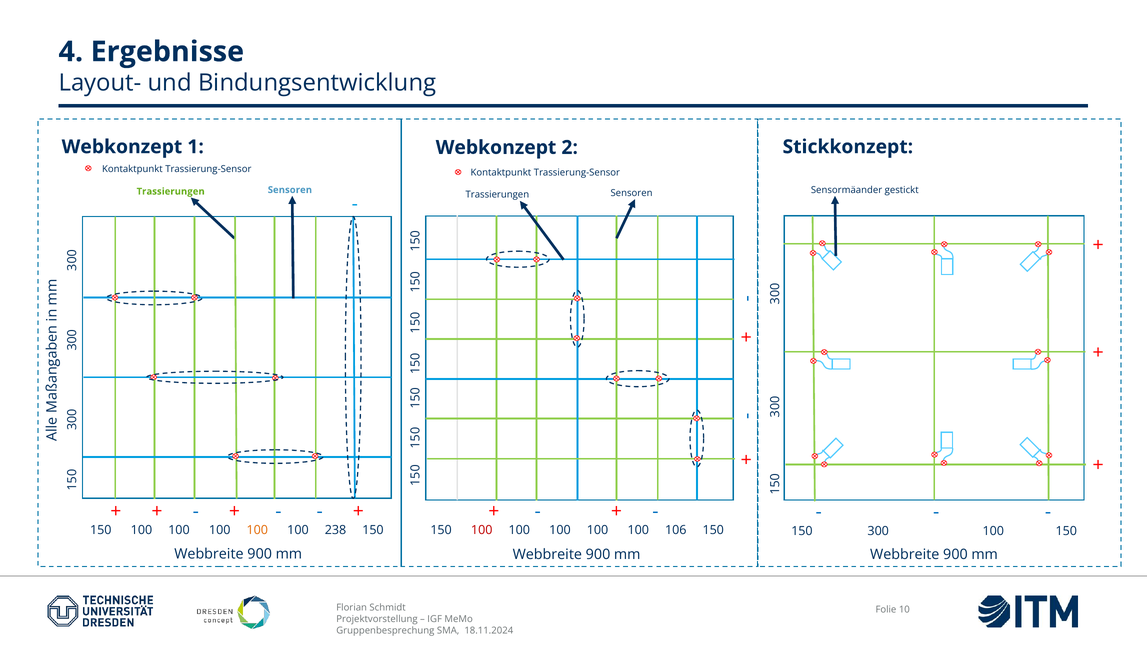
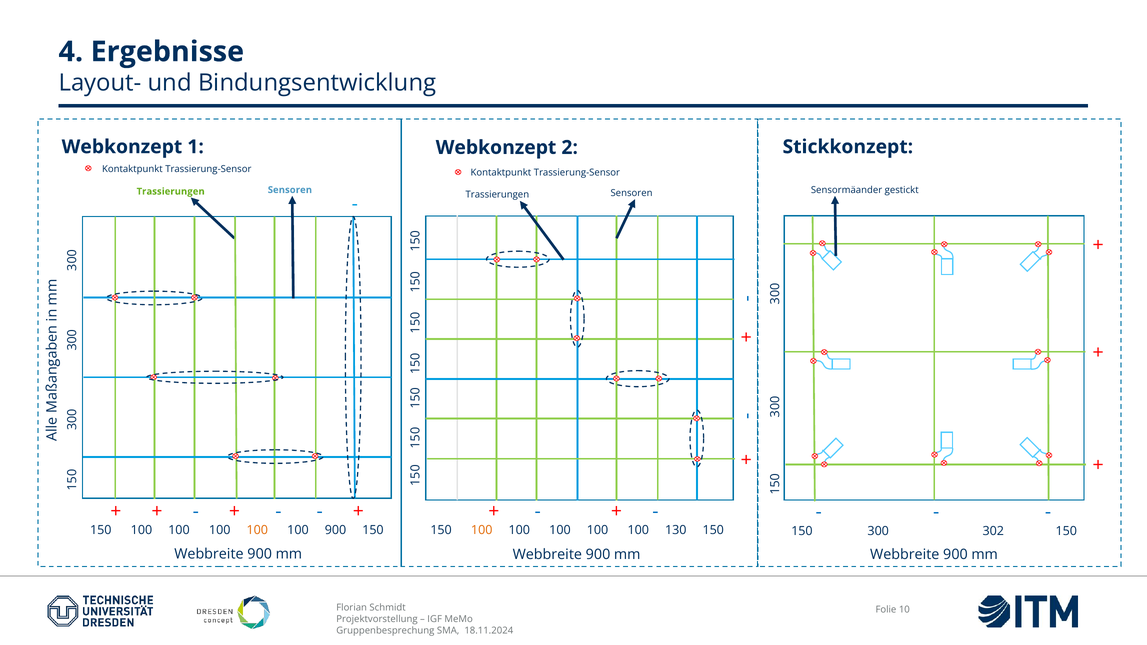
100 colour: red -> orange (482, 530)
106: 106 -> 130 (676, 530)
100 238: 238 -> 900 (336, 530)
300 100: 100 -> 302 (993, 531)
